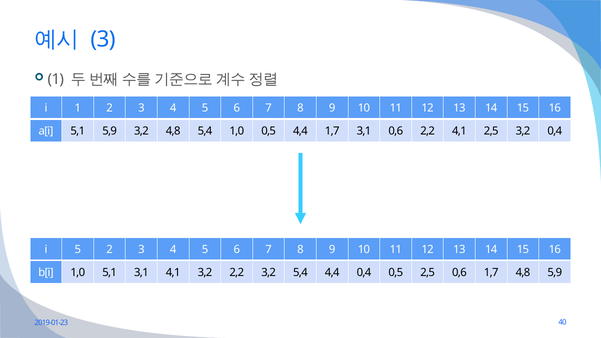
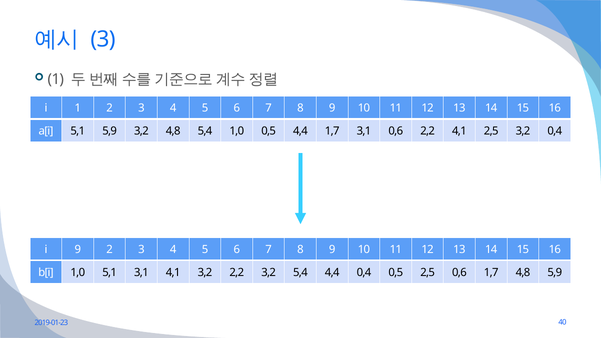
i 5: 5 -> 9 (78, 250)
